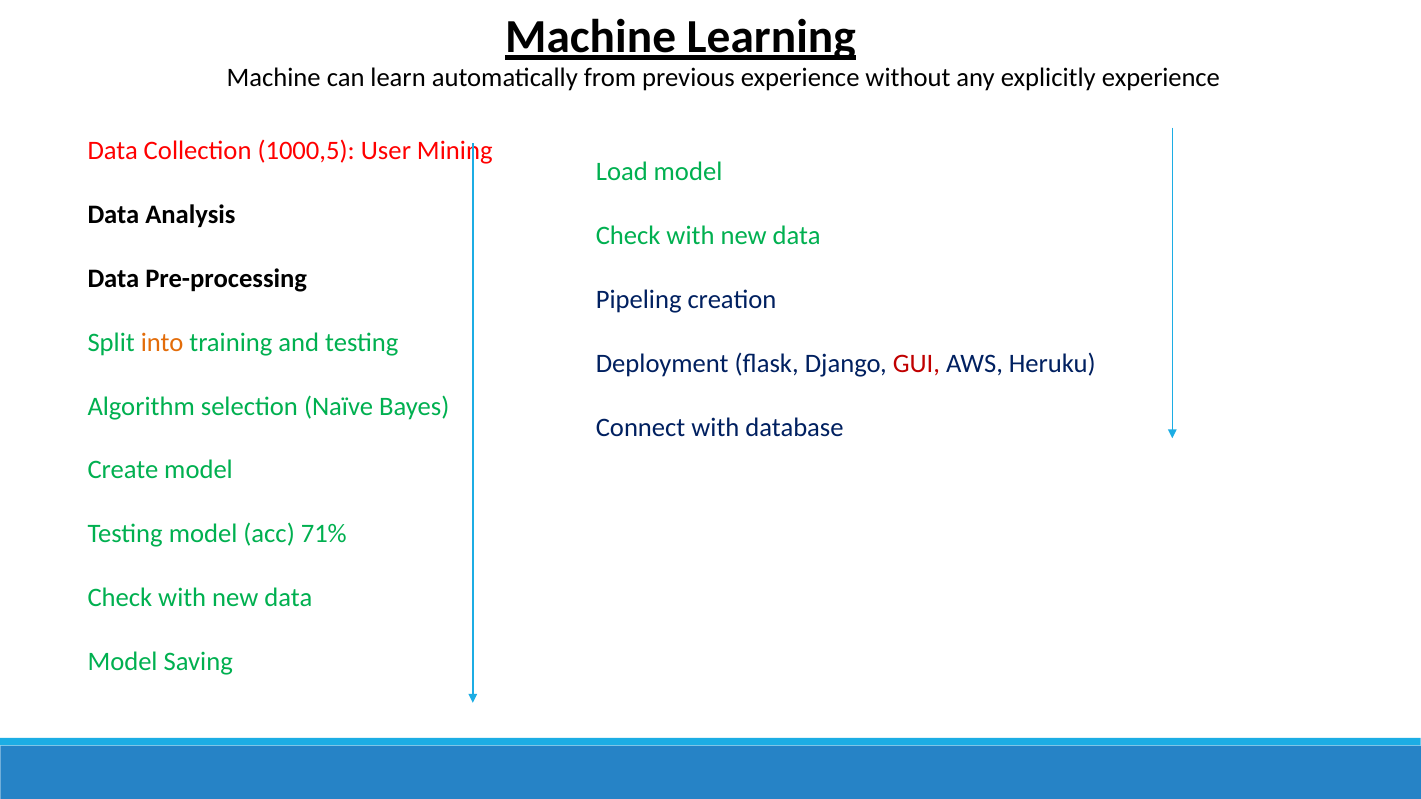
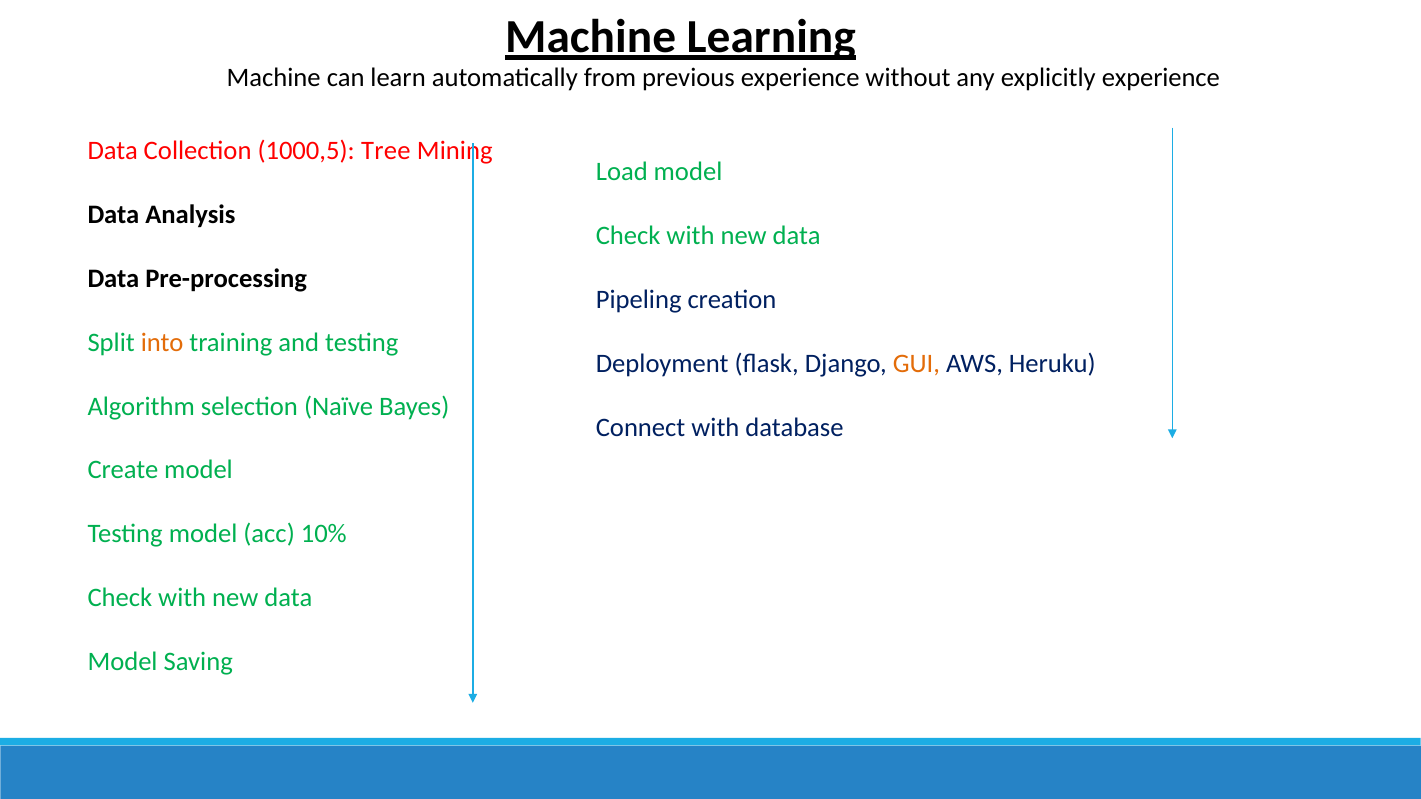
User: User -> Tree (386, 151)
GUI colour: red -> orange (916, 364)
71%: 71% -> 10% (324, 534)
